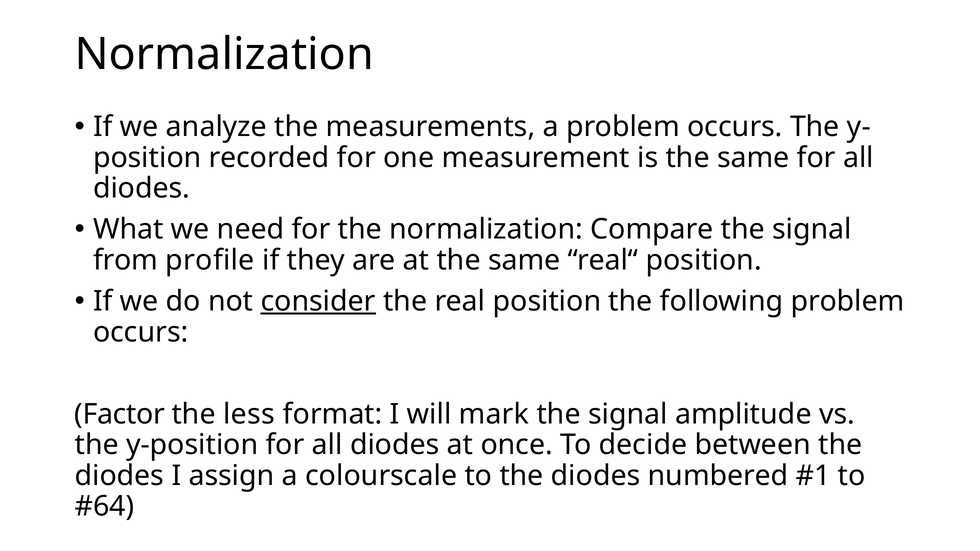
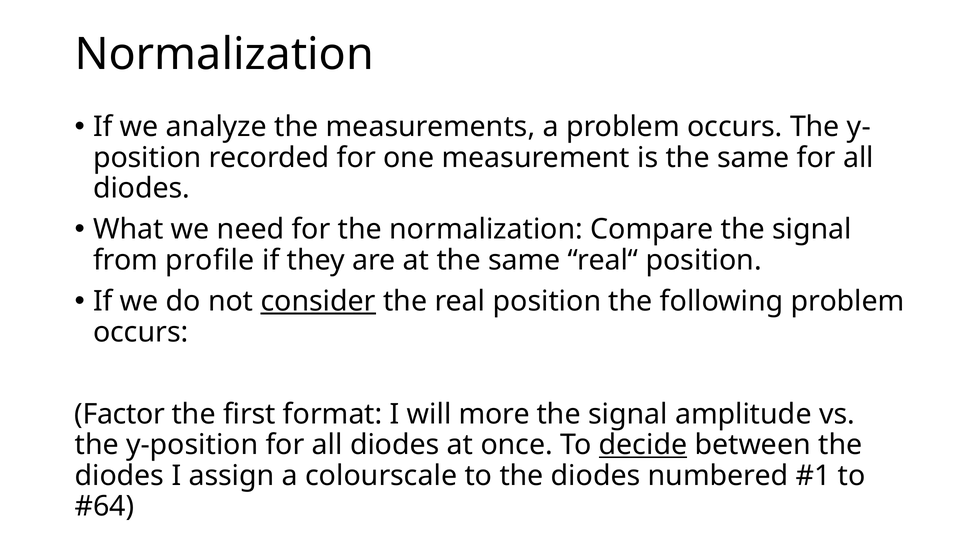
less: less -> first (249, 414)
mark: mark -> more (494, 414)
decide underline: none -> present (643, 445)
